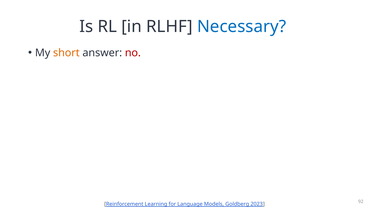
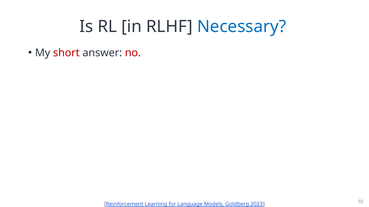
short colour: orange -> red (66, 53)
